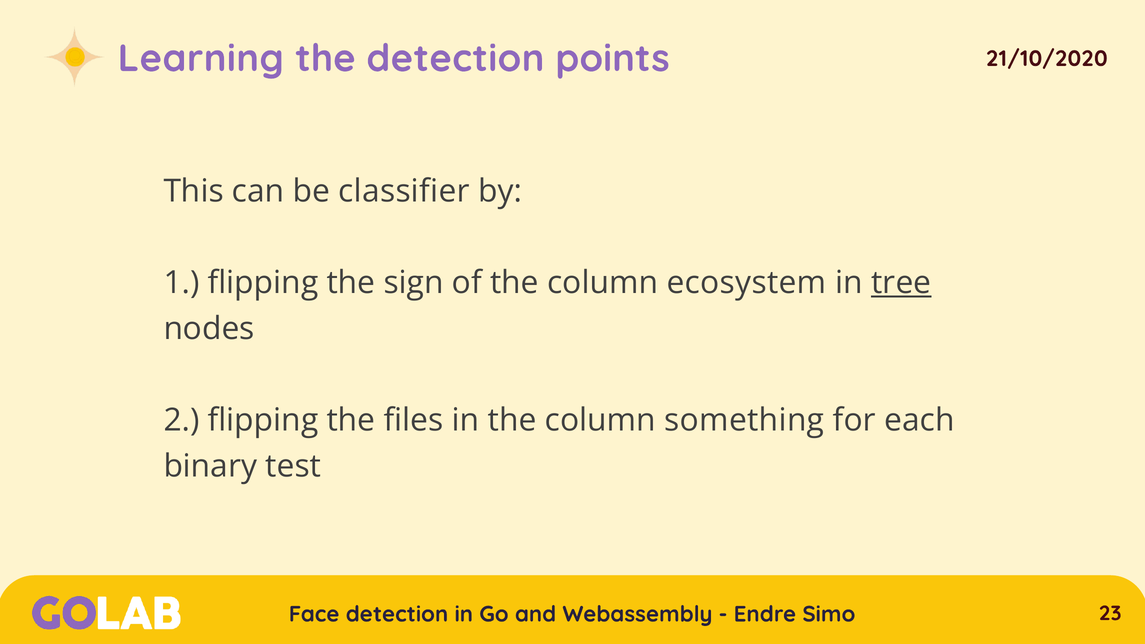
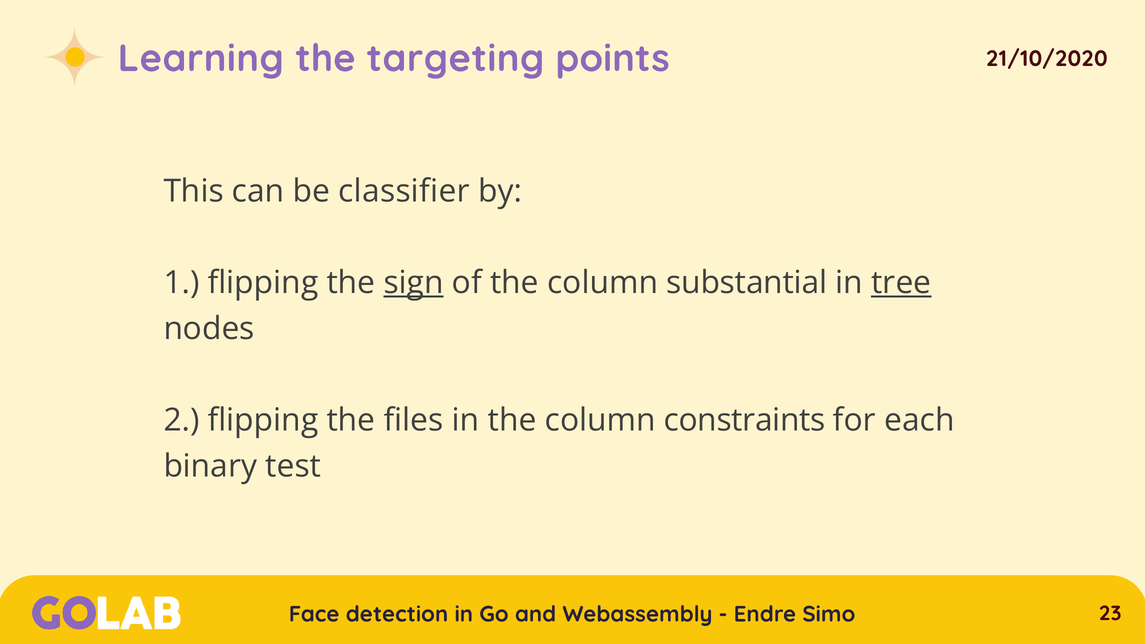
the detection: detection -> targeting (455, 58)
sign underline: none -> present (414, 283)
ecosystem: ecosystem -> substantial (747, 283)
something: something -> constraints (745, 420)
